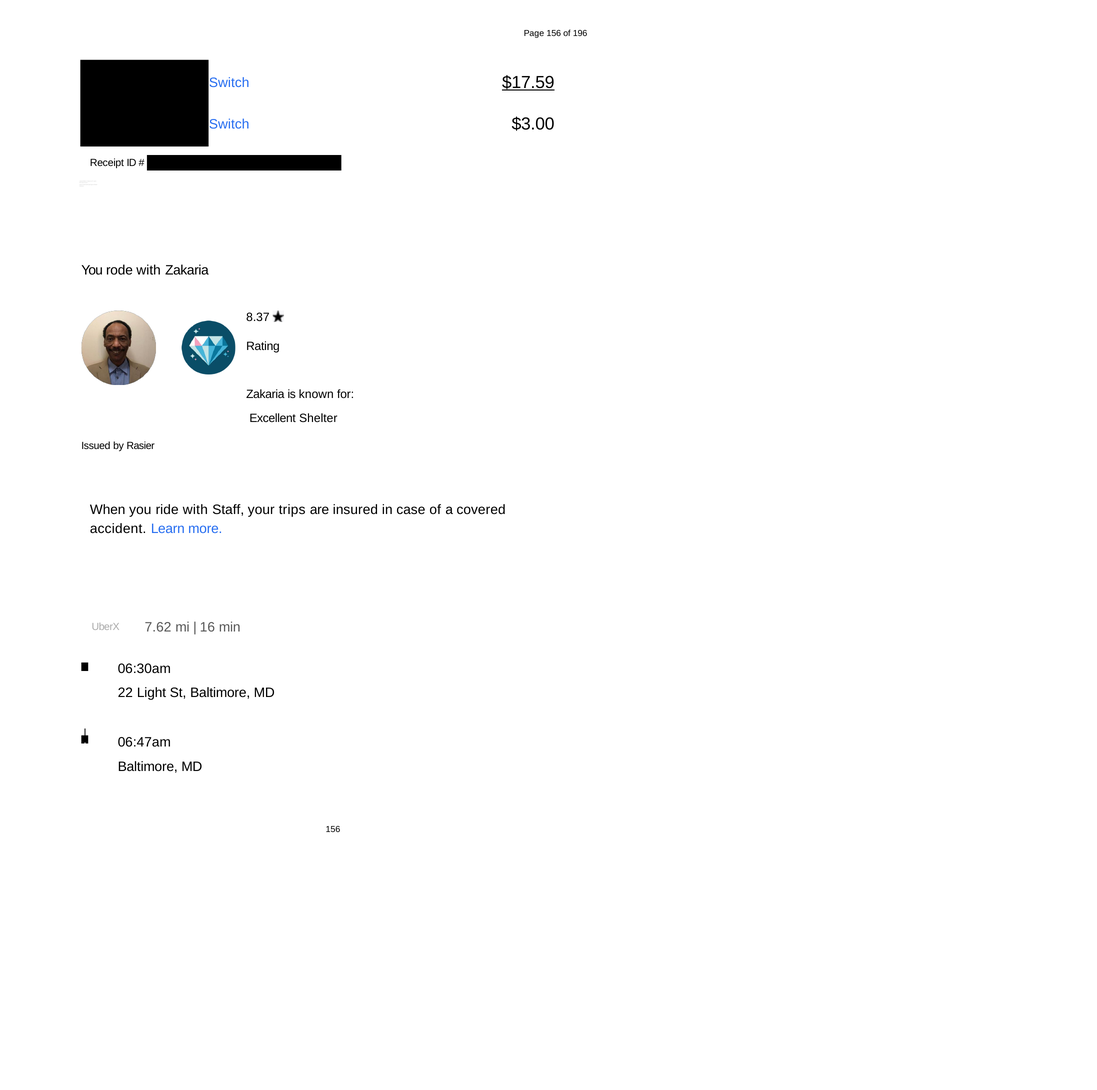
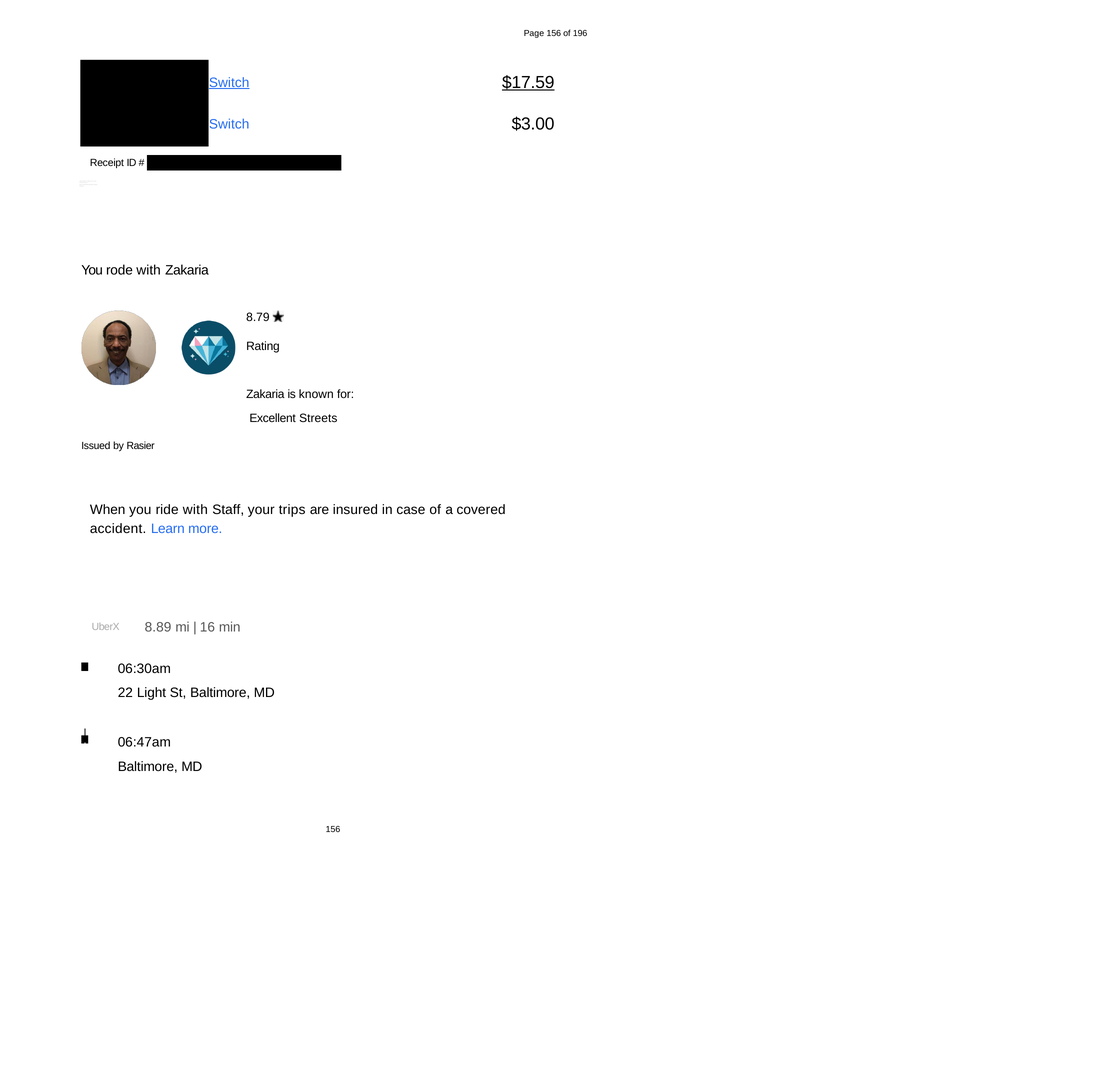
Switch underline: none -> present (229, 83)
8.37: 8.37 -> 8.79 (258, 317)
Shelter: Shelter -> Streets (318, 418)
7.62: 7.62 -> 8.89 (158, 627)
